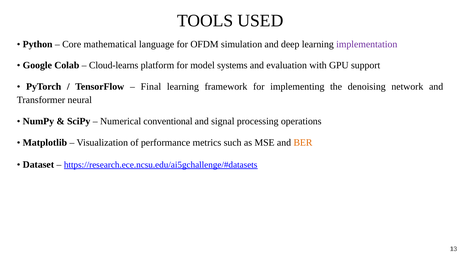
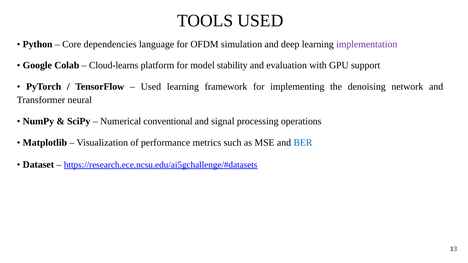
mathematical: mathematical -> dependencies (110, 44)
systems: systems -> stability (232, 65)
Final: Final -> Used (151, 87)
BER colour: orange -> blue (303, 143)
